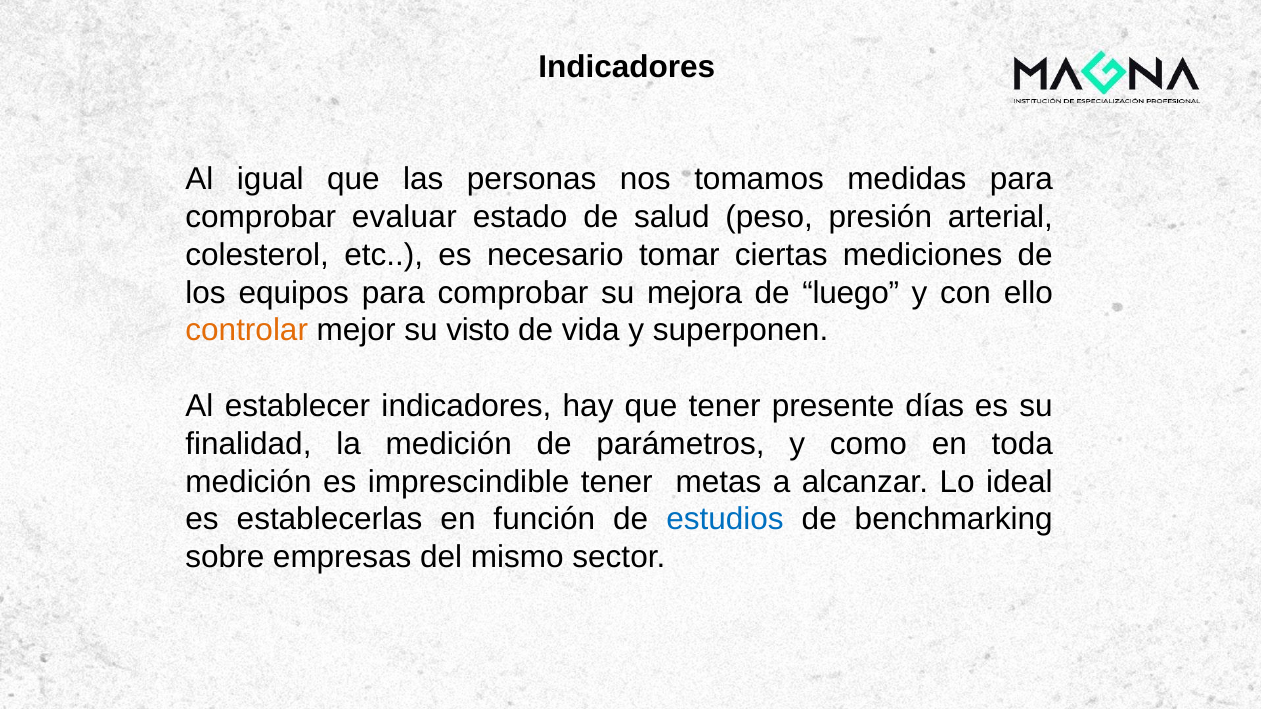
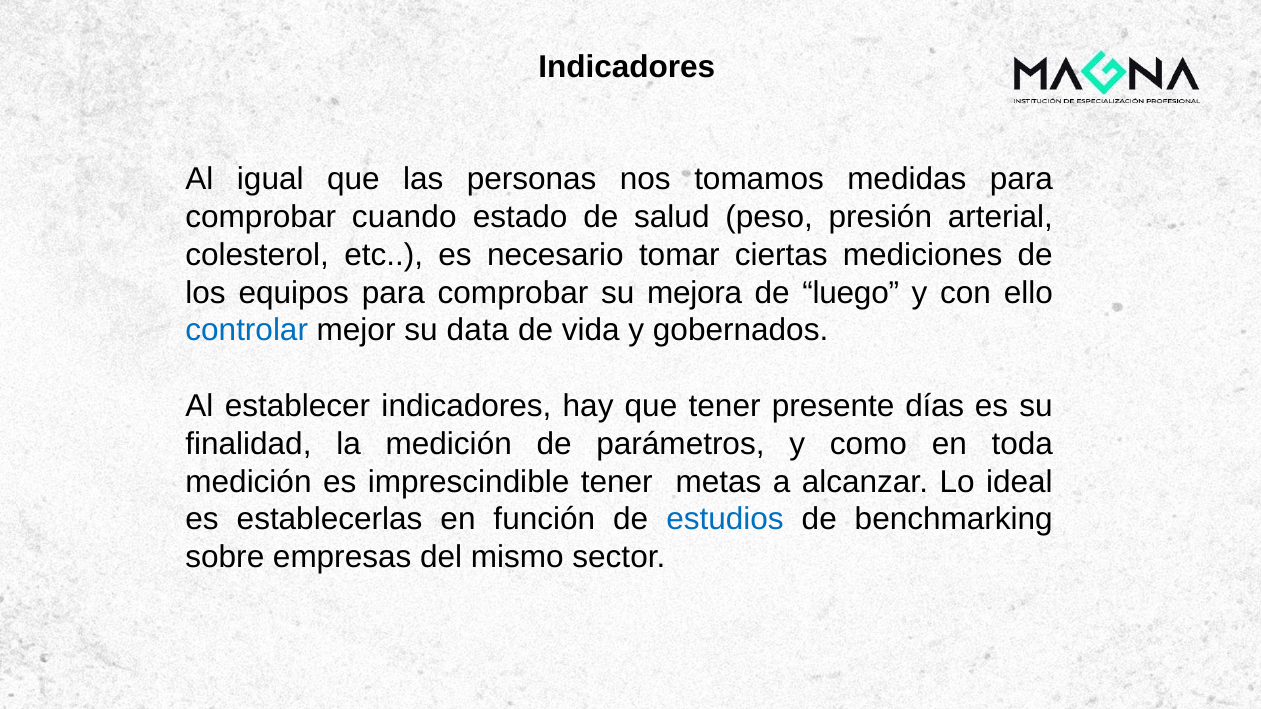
evaluar: evaluar -> cuando (404, 217)
controlar colour: orange -> blue (247, 331)
visto: visto -> data (478, 331)
superponen: superponen -> gobernados (741, 331)
